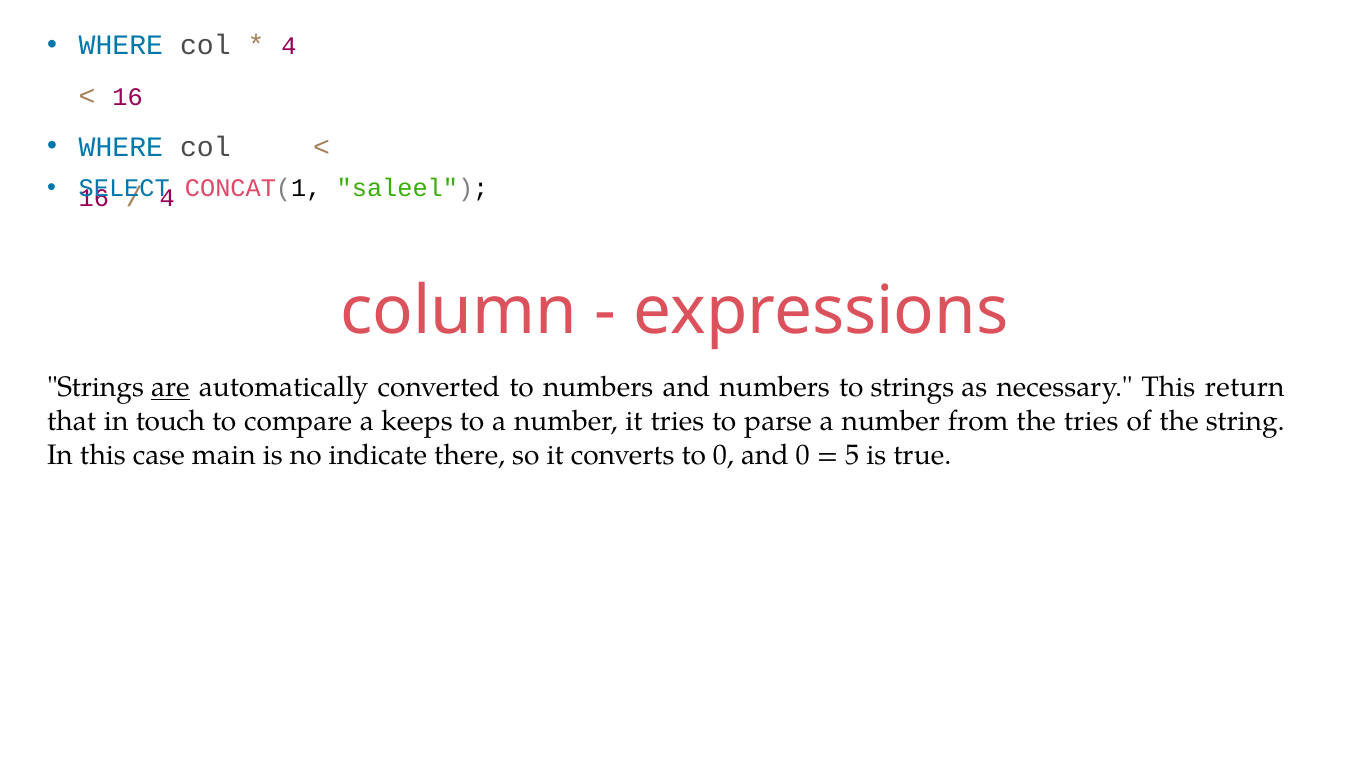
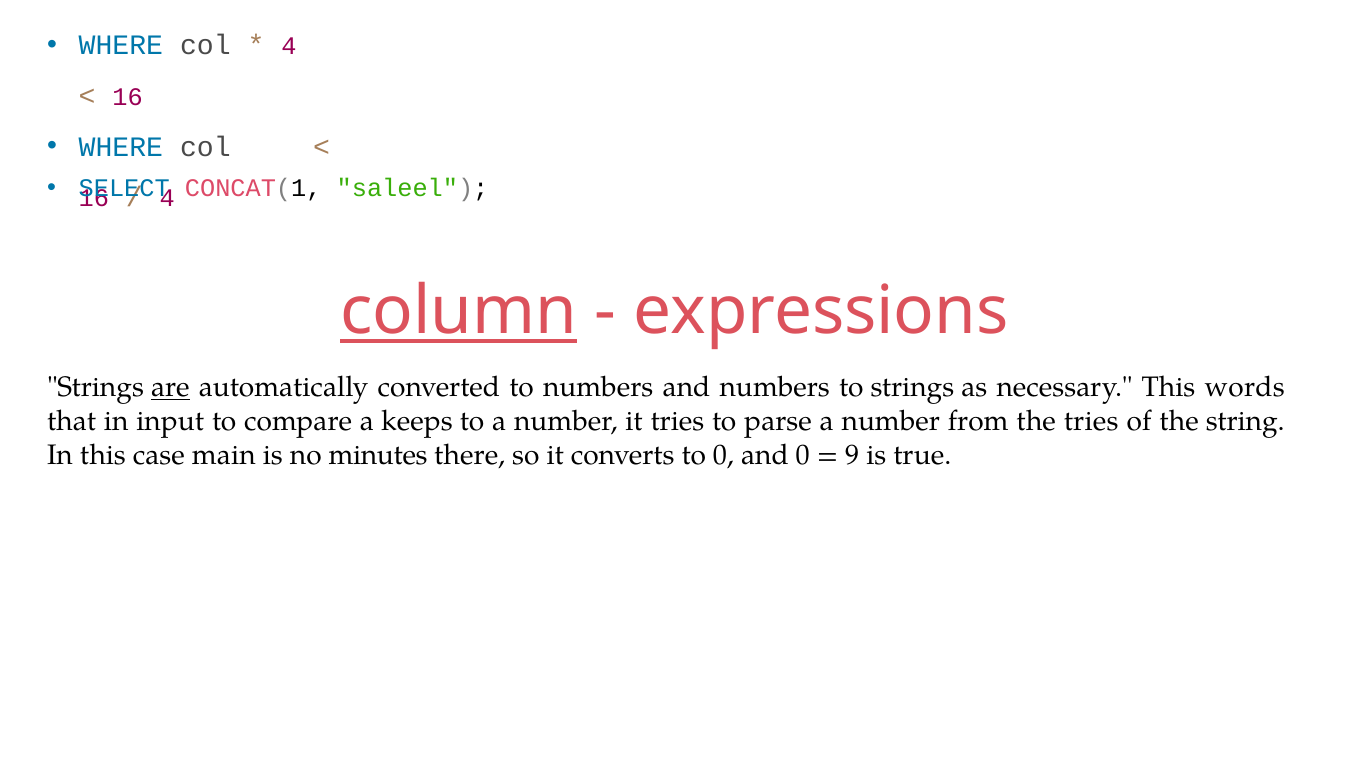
column underline: none -> present (459, 312)
return: return -> words (1245, 387)
touch: touch -> input (170, 421)
indicate: indicate -> minutes (378, 455)
5: 5 -> 9 (852, 455)
